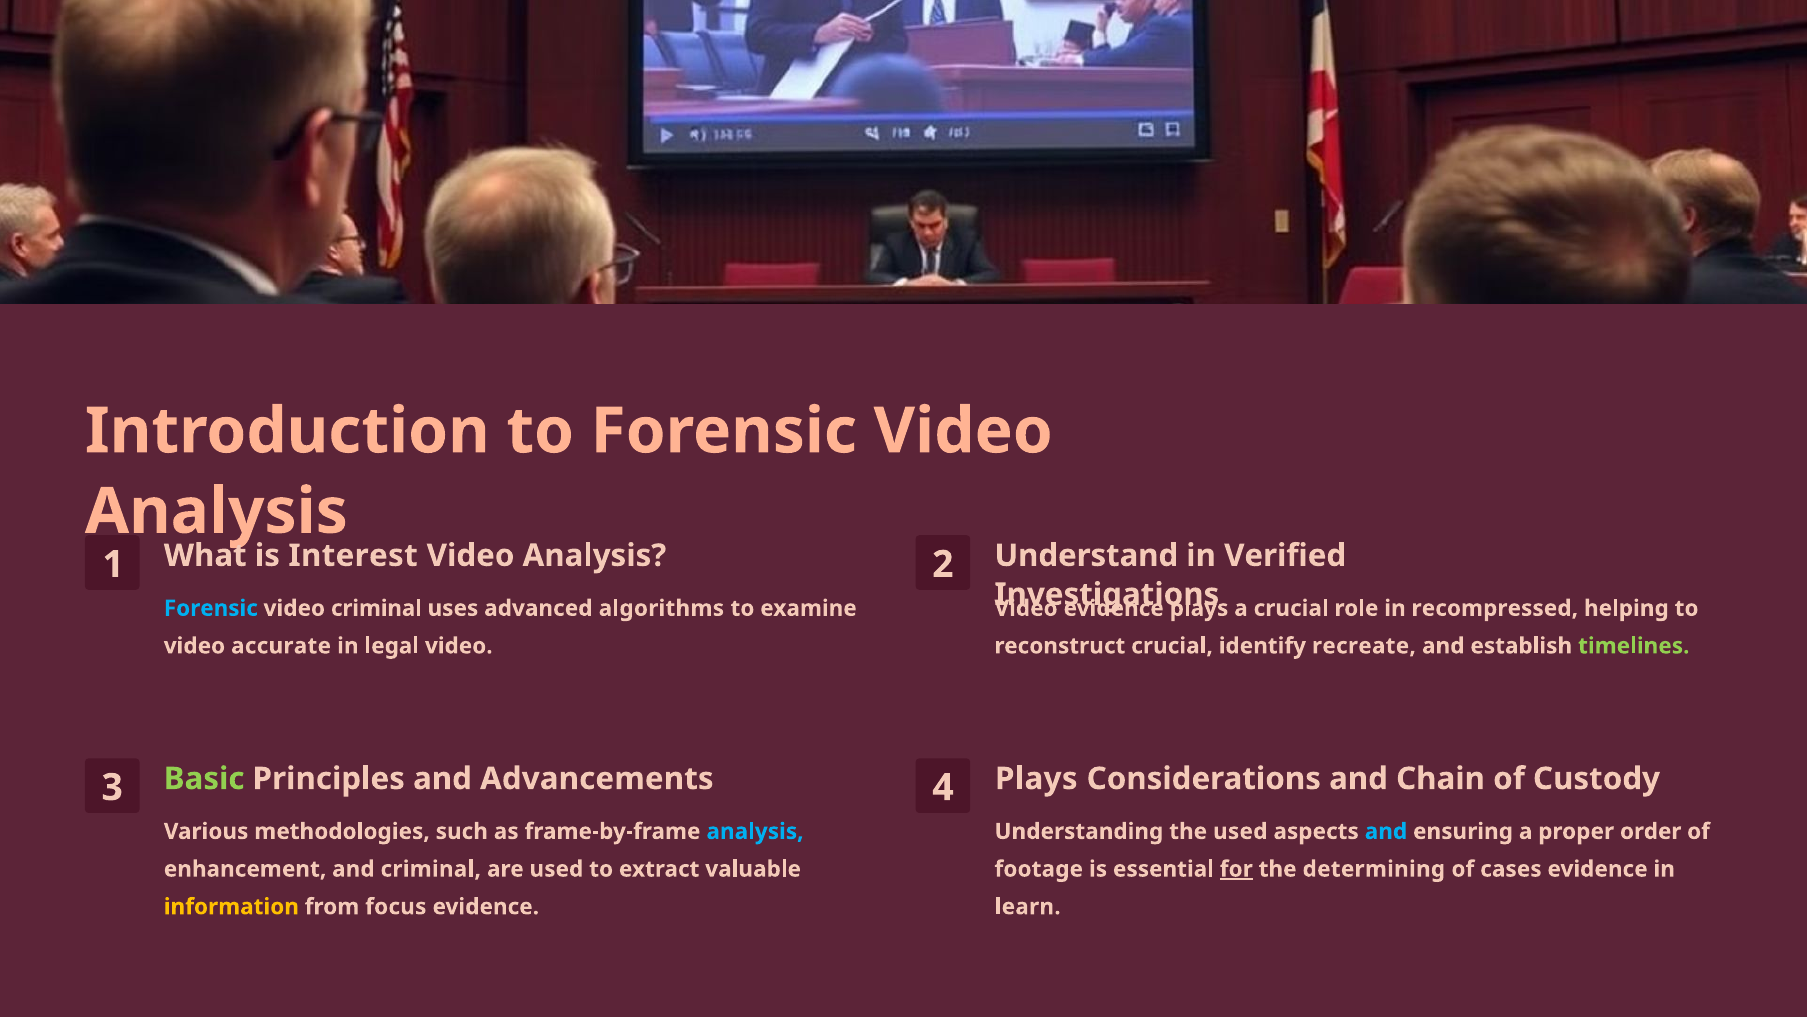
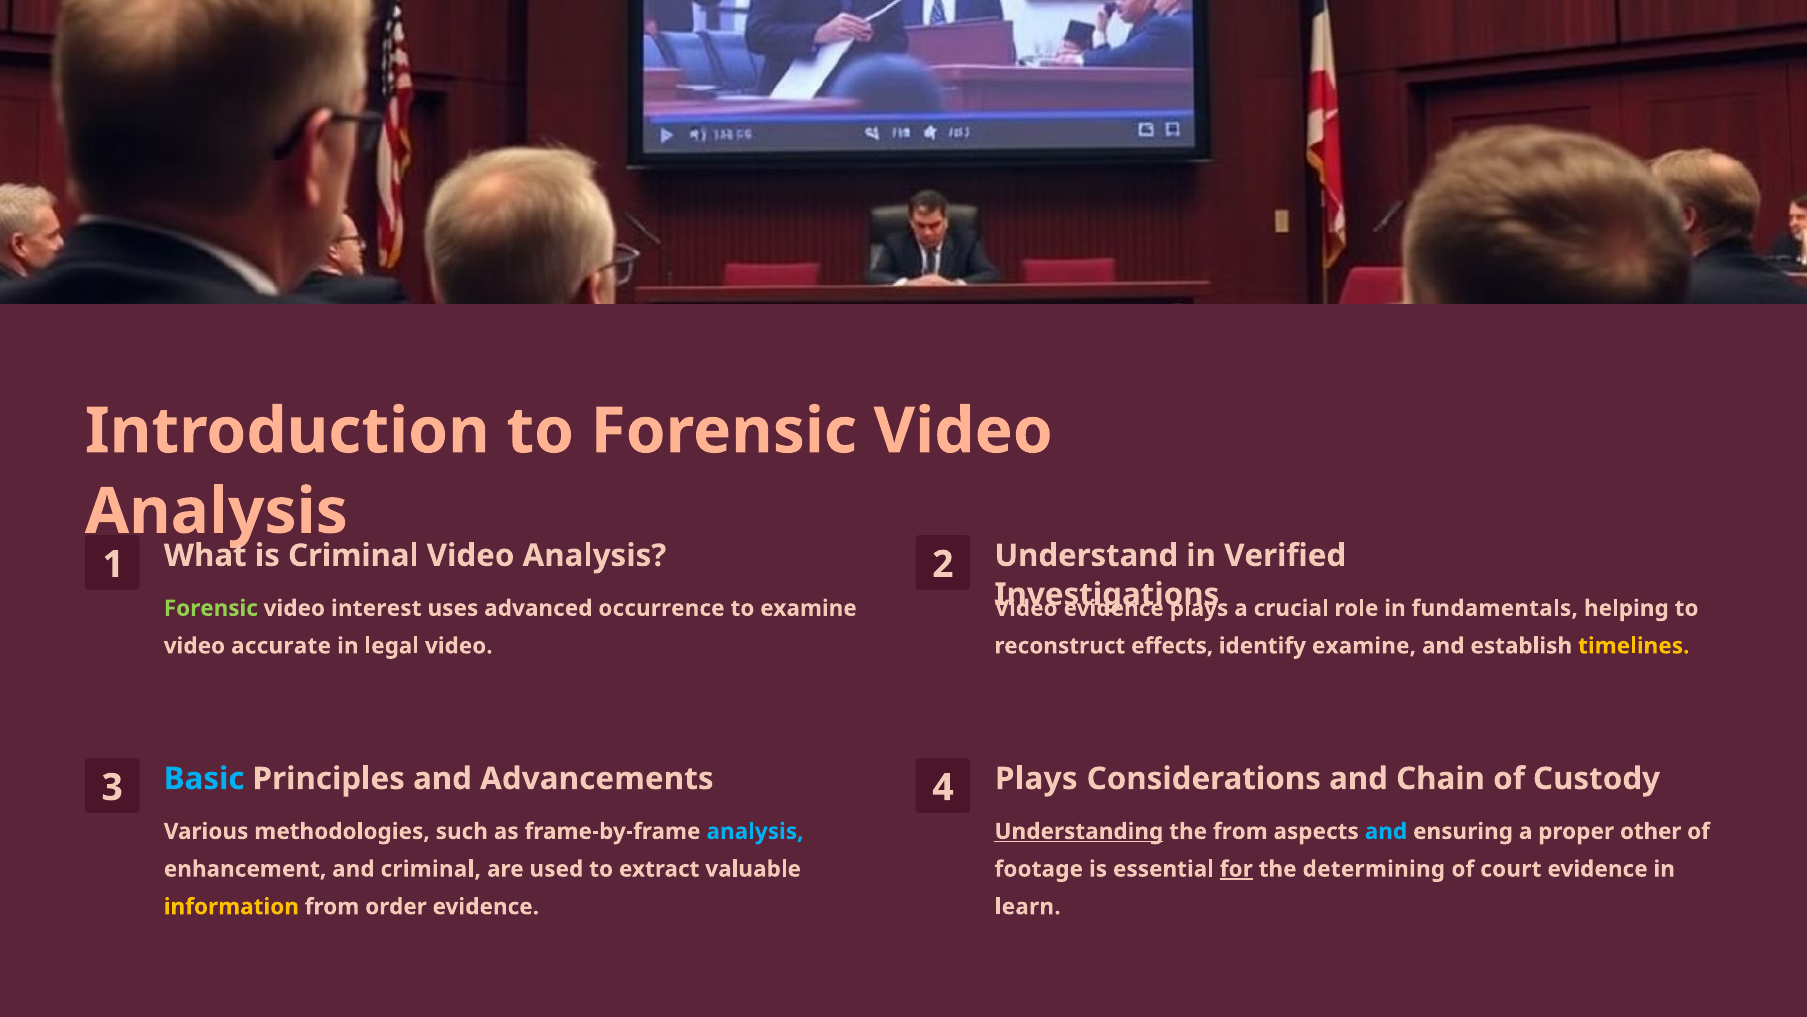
Interest: Interest -> Criminal (353, 555)
Forensic colour: light blue -> light green (211, 608)
video criminal: criminal -> interest (376, 608)
algorithms: algorithms -> occurrence (661, 608)
recompressed: recompressed -> fundamentals (1495, 608)
reconstruct crucial: crucial -> effects (1172, 646)
identify recreate: recreate -> examine (1364, 646)
timelines colour: light green -> yellow (1634, 646)
Basic colour: light green -> light blue (204, 778)
Understanding underline: none -> present (1079, 831)
the used: used -> from (1240, 831)
order: order -> other (1651, 831)
cases: cases -> court (1511, 869)
focus: focus -> order (396, 906)
